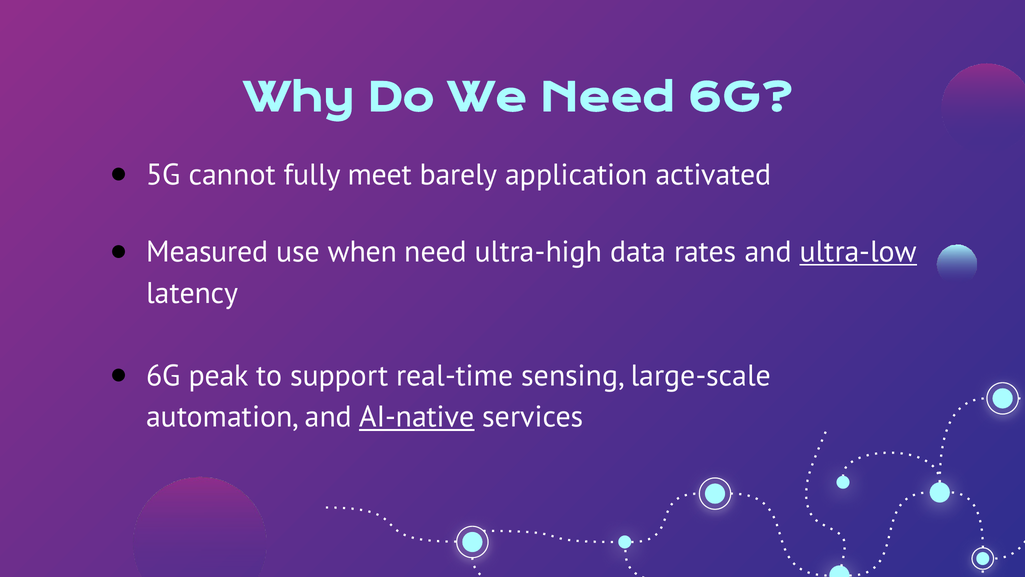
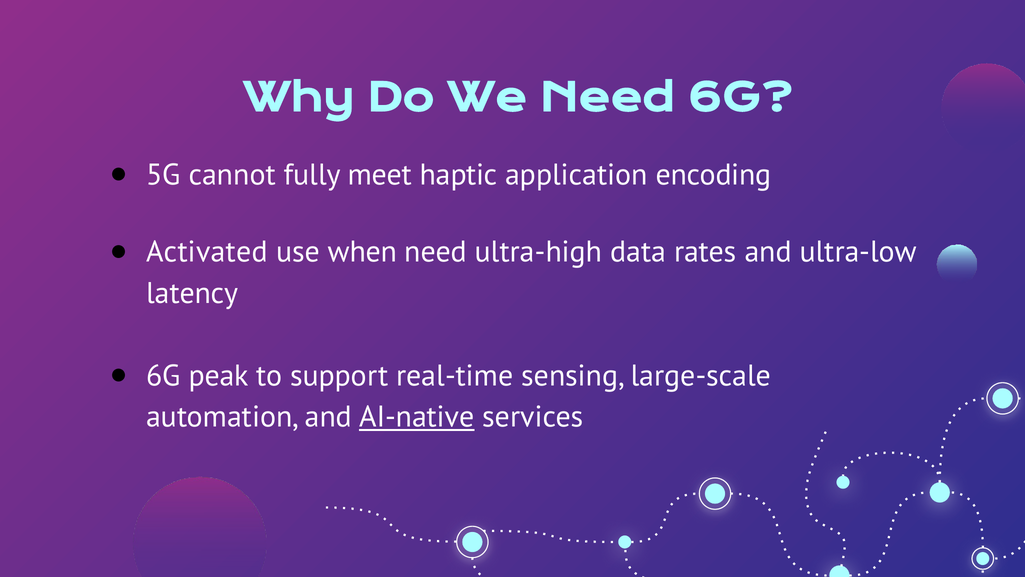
barely: barely -> haptic (459, 175)
activated: activated -> encoding (713, 175)
Measured: Measured -> Activated (207, 252)
ultra-low underline: present -> none (858, 252)
